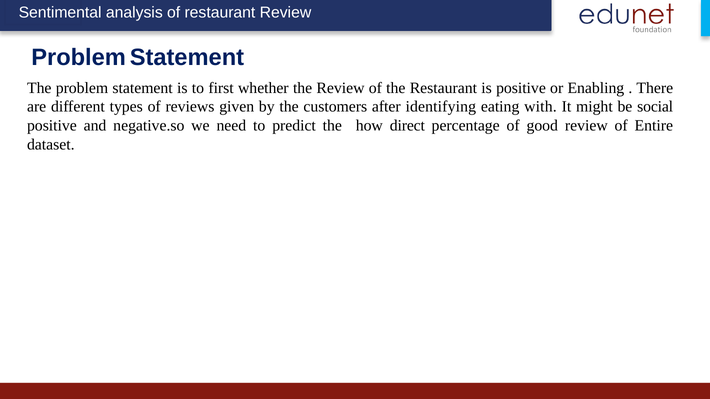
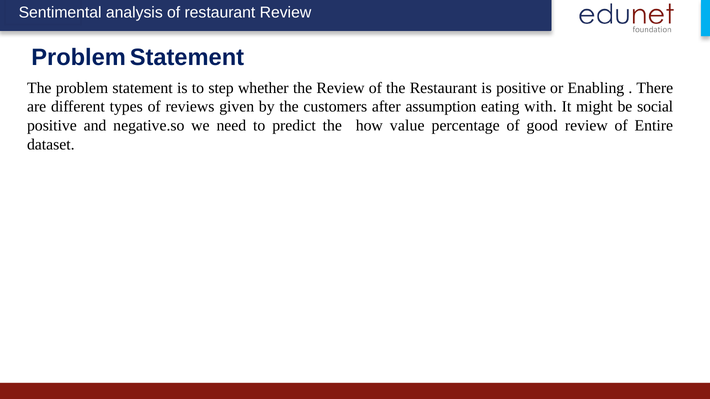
first: first -> step (221, 88)
identifying: identifying -> assumption (441, 107)
direct: direct -> value (407, 126)
